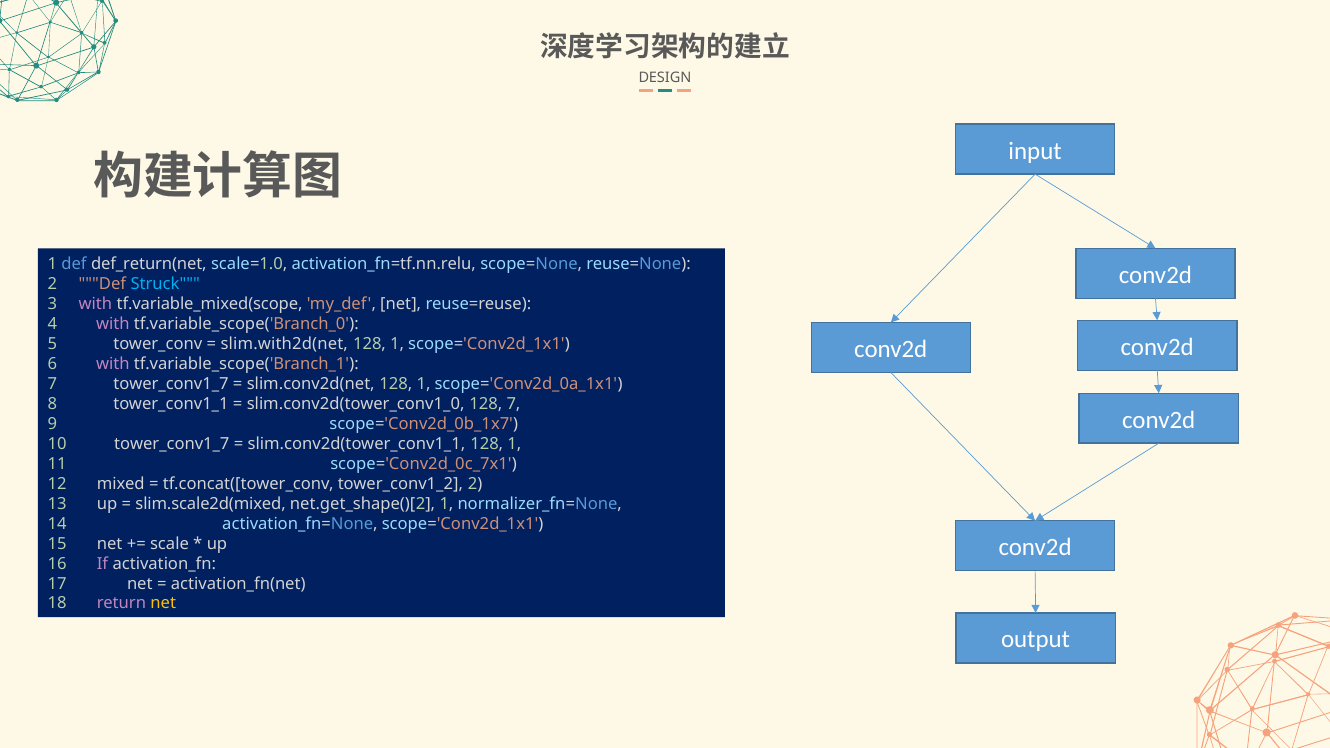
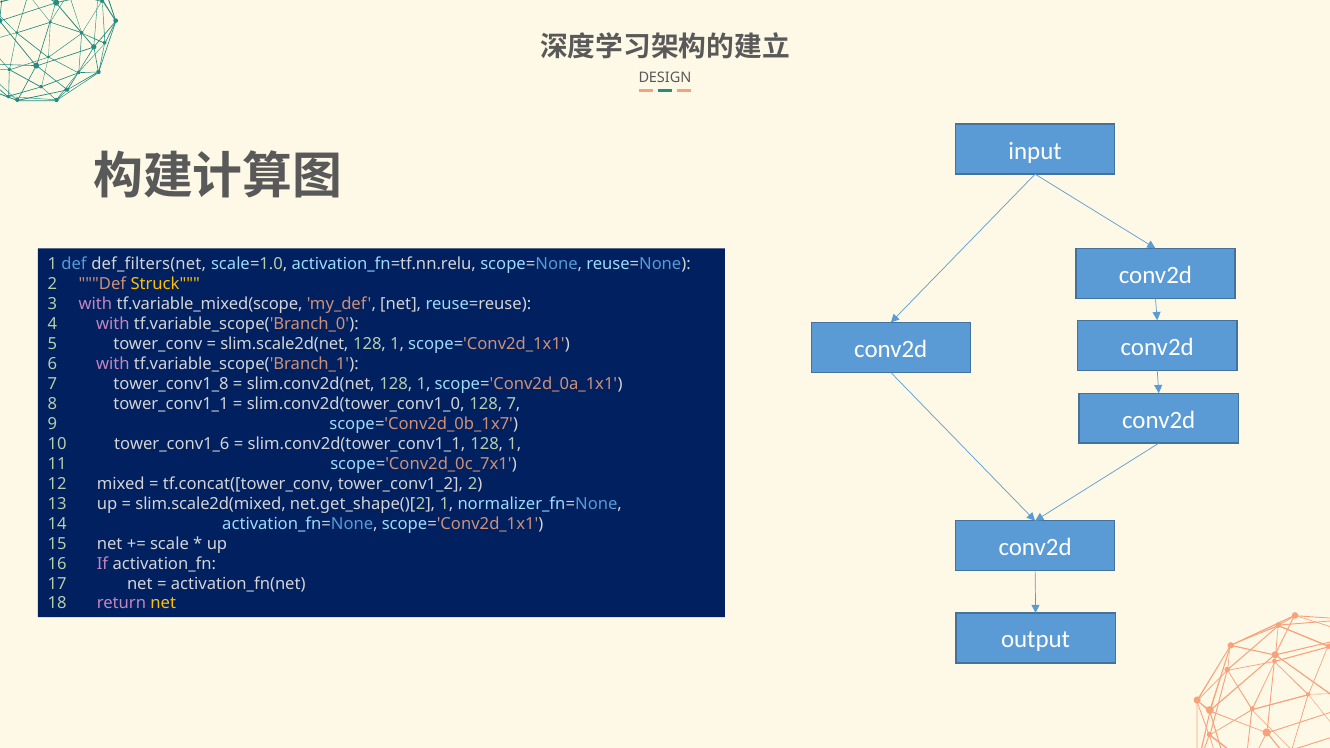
def_return(net: def_return(net -> def_filters(net (149, 264)
Struck colour: light blue -> yellow (165, 284)
slim.with2d(net: slim.with2d(net -> slim.scale2d(net (284, 344)
7 tower_conv1_7: tower_conv1_7 -> tower_conv1_8 (171, 384)
10 tower_conv1_7: tower_conv1_7 -> tower_conv1_6 (172, 444)
